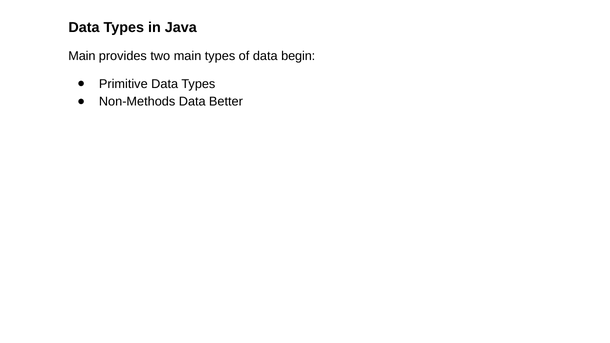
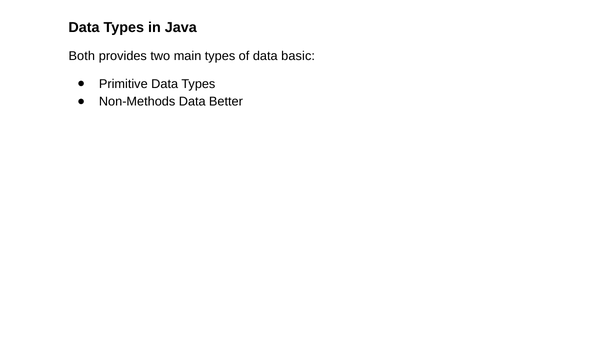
Main: Main -> Both (82, 56)
begin: begin -> basic (298, 56)
